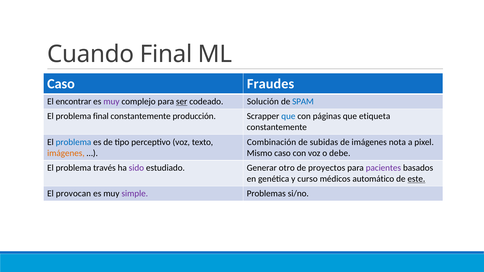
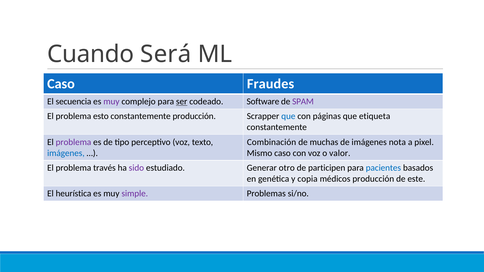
Cuando Final: Final -> Será (166, 54)
encontrar: encontrar -> secuencia (74, 102)
Solución: Solución -> Software (263, 102)
SPAM colour: blue -> purple (303, 102)
problema final: final -> esto (101, 116)
problema colour: blue -> purple (73, 142)
subidas: subidas -> muchas (324, 142)
imágenes colour: orange -> blue (66, 153)
debe: debe -> valor (340, 153)
proyectos: proyectos -> participen (327, 168)
pacientes colour: purple -> blue (383, 168)
curso: curso -> copia (308, 179)
médicos automático: automático -> producción (373, 179)
este underline: present -> none (416, 179)
provocan: provocan -> heurística (73, 194)
